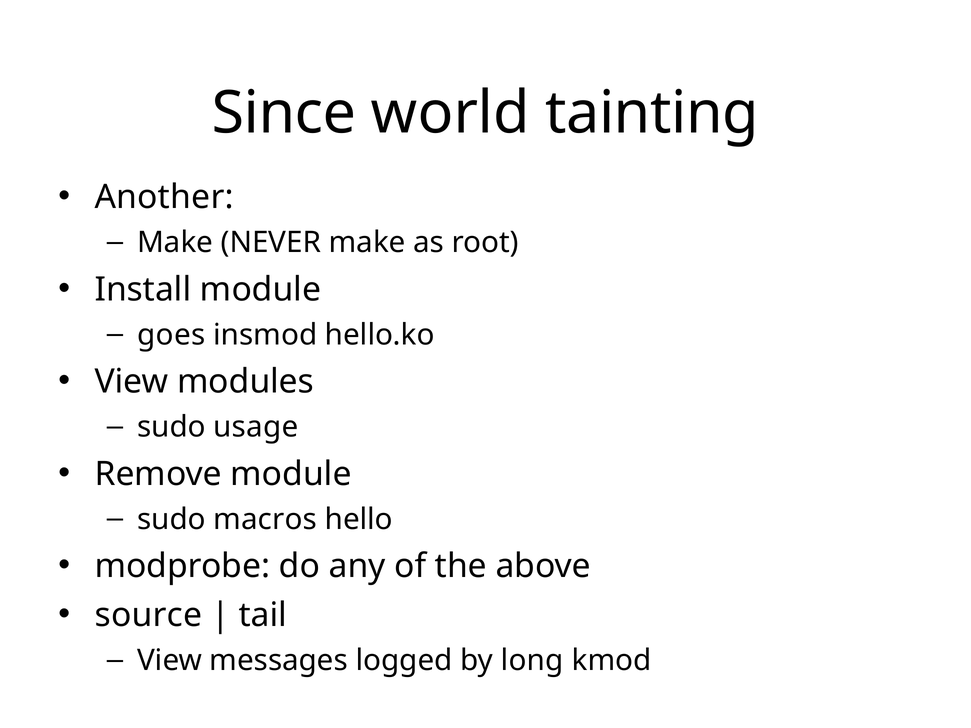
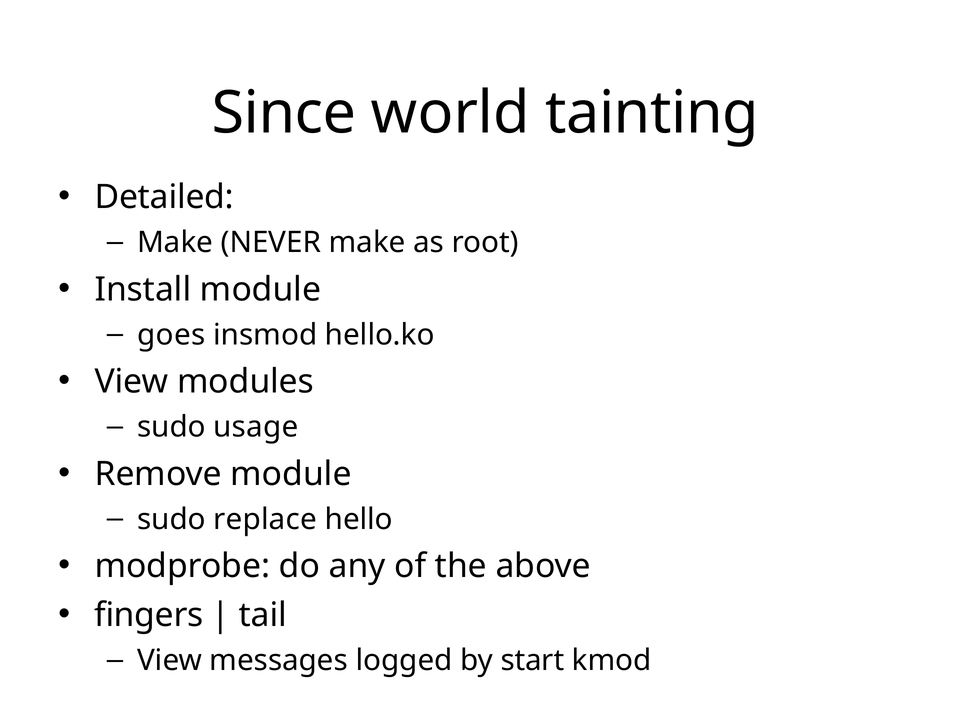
Another: Another -> Detailed (164, 197)
macros: macros -> replace (265, 519)
source: source -> fingers (149, 615)
long: long -> start (532, 661)
